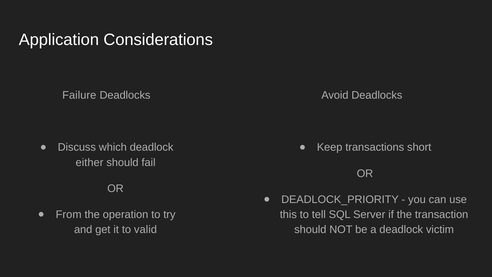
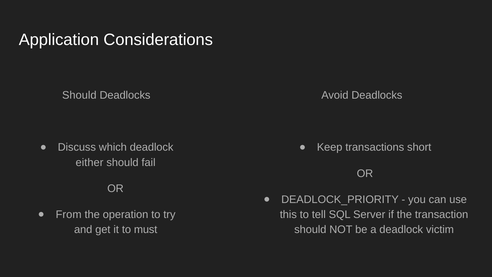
Failure: Failure -> Should (79, 95)
valid: valid -> must (146, 229)
